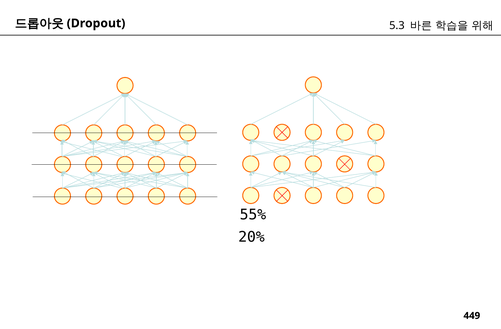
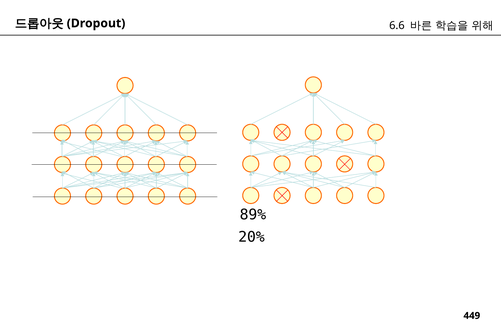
5.3: 5.3 -> 6.6 (397, 26)
55%: 55% -> 89% (253, 215)
